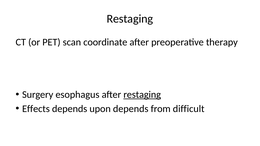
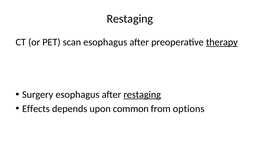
scan coordinate: coordinate -> esophagus (105, 42)
therapy underline: none -> present (222, 42)
upon depends: depends -> common (131, 109)
difficult: difficult -> options (189, 109)
